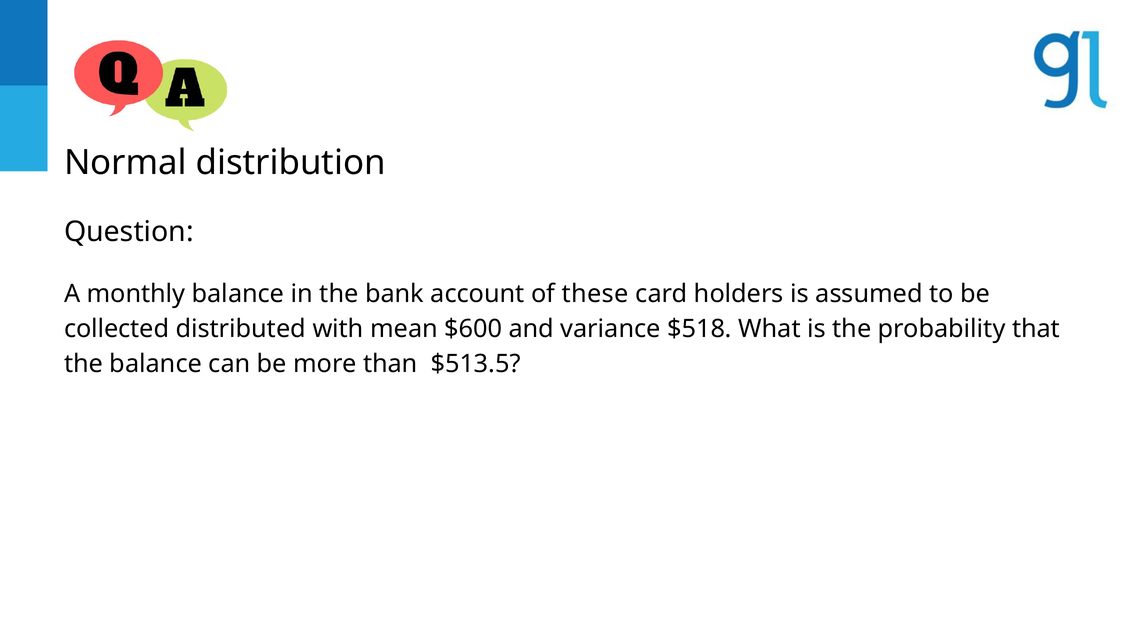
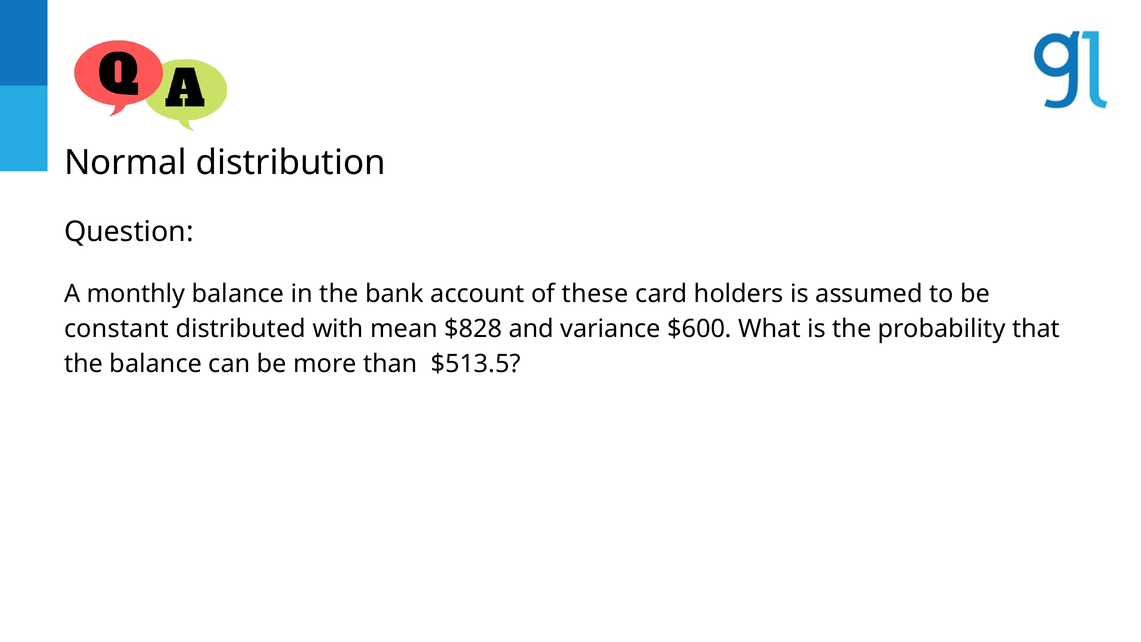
collected: collected -> constant (116, 329)
$600: $600 -> $828 (473, 329)
$518: $518 -> $600 (699, 329)
